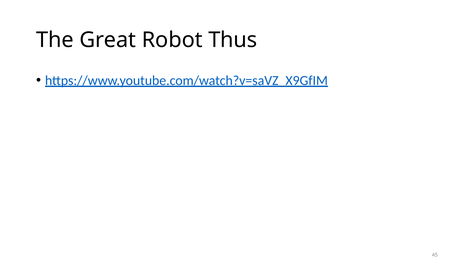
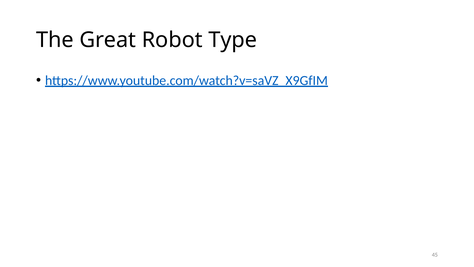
Thus: Thus -> Type (233, 40)
